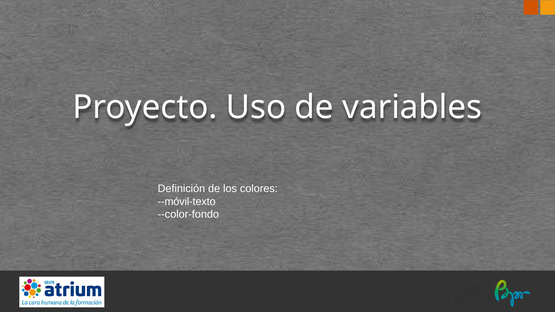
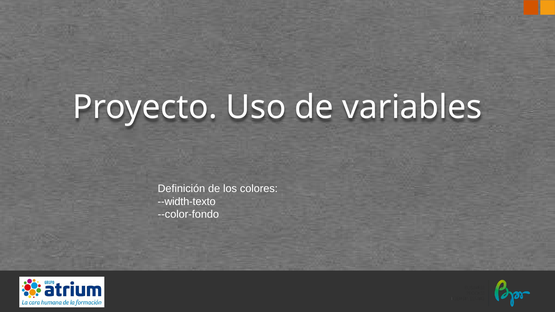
--móvil-texto: --móvil-texto -> --width-texto (187, 202)
